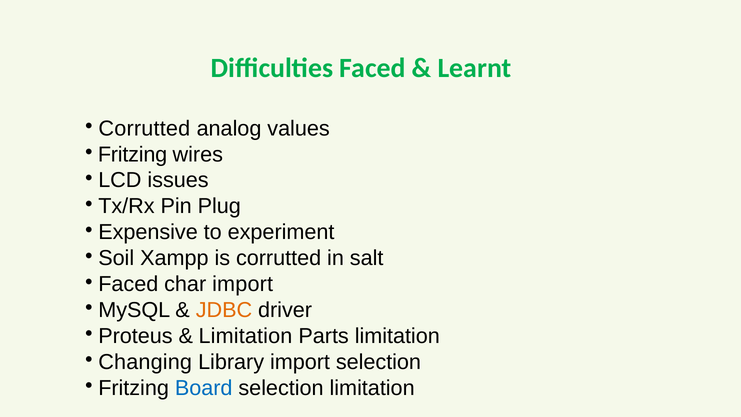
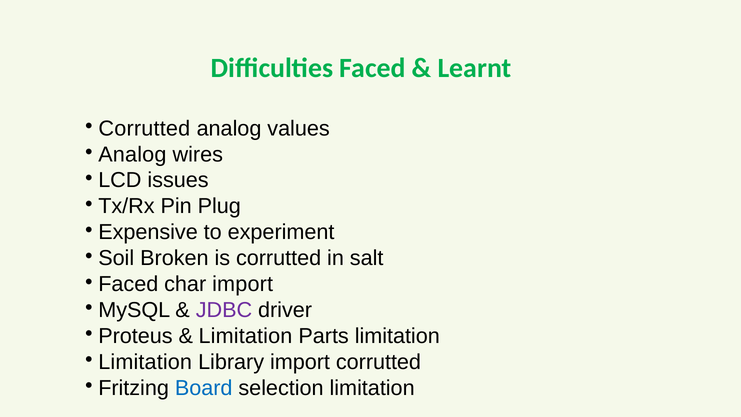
Fritzing: Fritzing -> Analog (132, 154)
Xampp: Xampp -> Broken (174, 258)
JDBC colour: orange -> purple (224, 310)
Changing: Changing -> Limitation (145, 362)
import selection: selection -> corrutted (378, 362)
